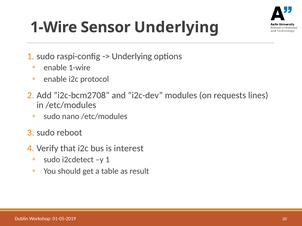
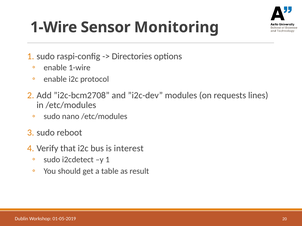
Sensor Underlying: Underlying -> Monitoring (176, 27)
Underlying: Underlying -> Directories (132, 56)
